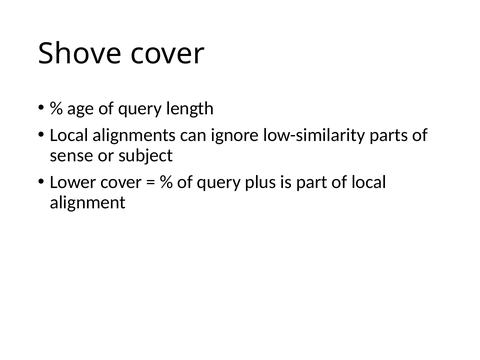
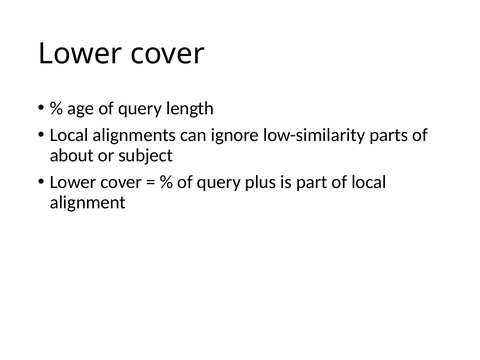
Shove: Shove -> Lower (80, 54)
sense: sense -> about (72, 155)
